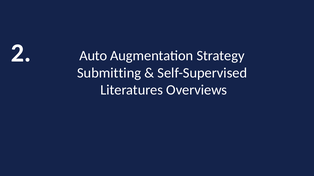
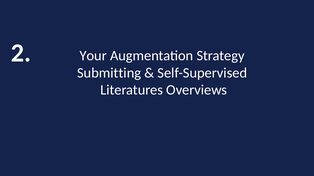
Auto: Auto -> Your (93, 56)
